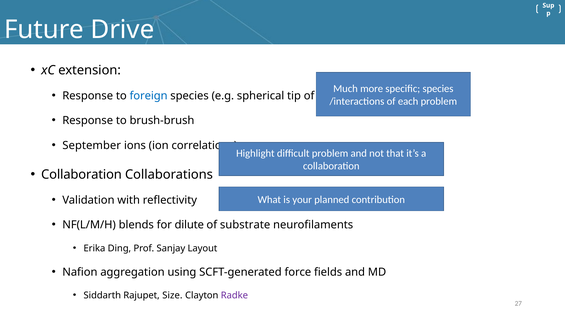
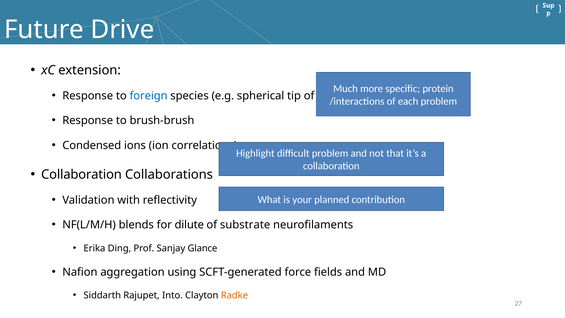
specific species: species -> protein (438, 89)
September: September -> Condensed (92, 145)
Layout: Layout -> Glance (202, 248)
Size: Size -> Into (172, 295)
Radke colour: purple -> orange (234, 295)
